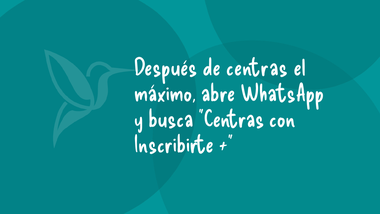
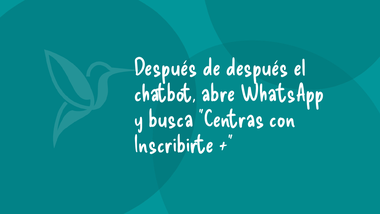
de centras: centras -> después (257, 68)
máximo: máximo -> chatbot (165, 93)
